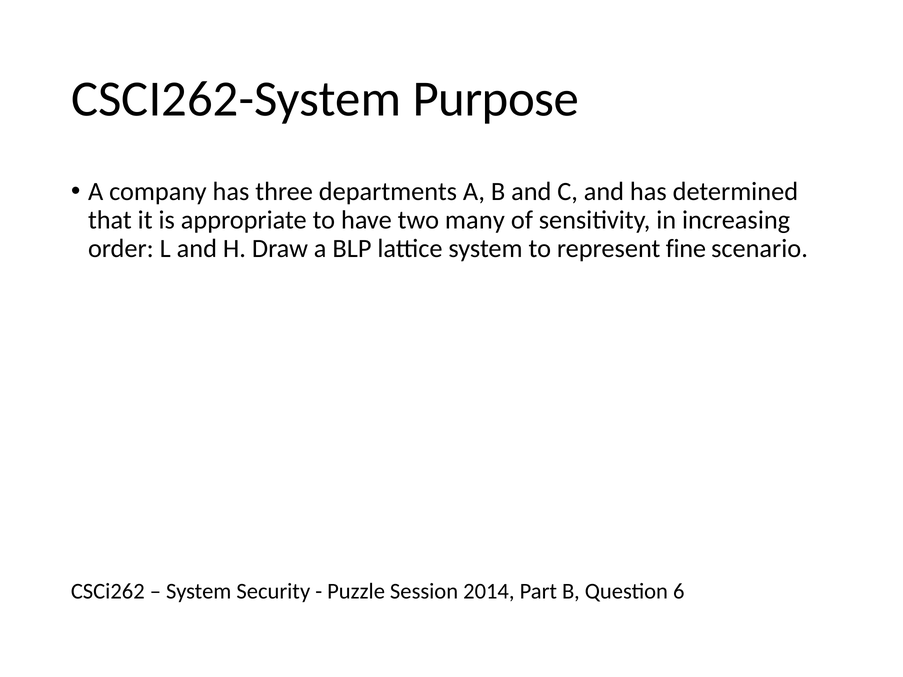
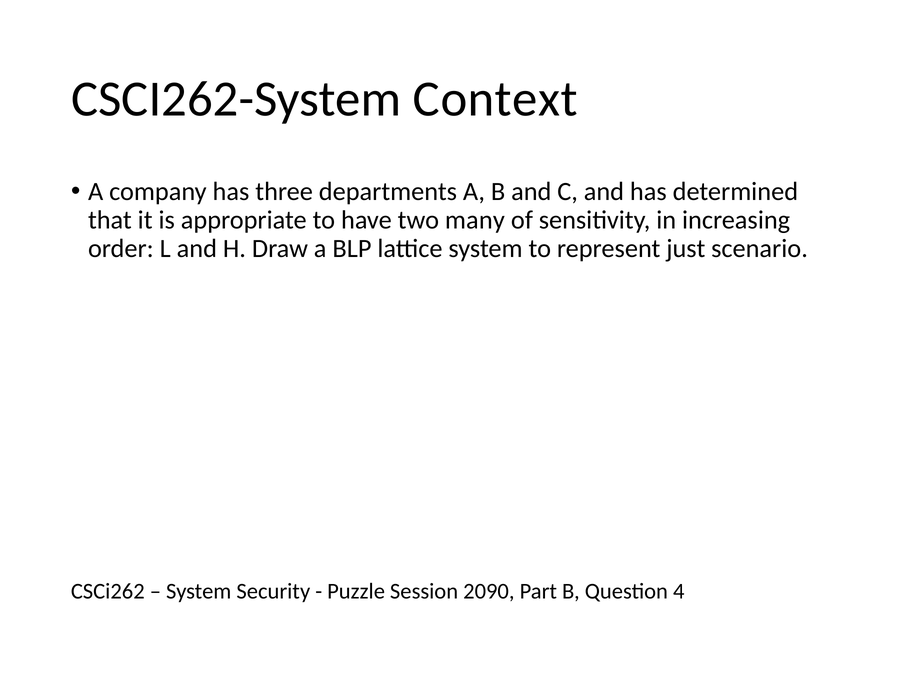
Purpose: Purpose -> Context (495, 99)
fine: fine -> just (686, 249)
2014: 2014 -> 2090 (489, 591)
6: 6 -> 4 (679, 591)
